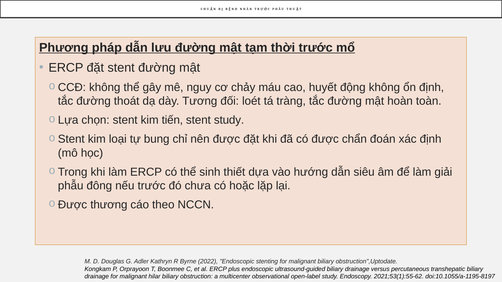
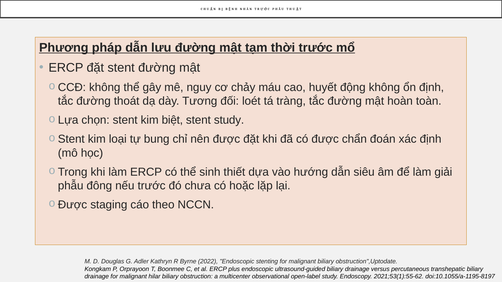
tiến: tiến -> biệt (172, 120)
thương: thương -> staging (109, 205)
